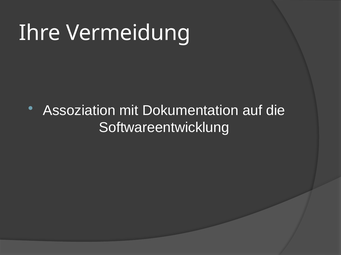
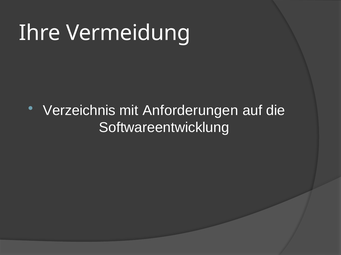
Assoziation: Assoziation -> Verzeichnis (79, 111)
Dokumentation: Dokumentation -> Anforderungen (190, 111)
